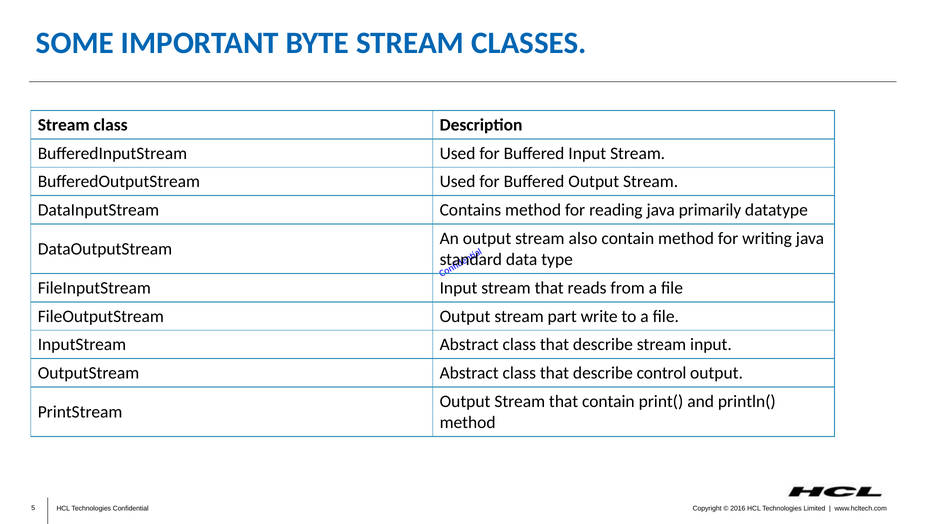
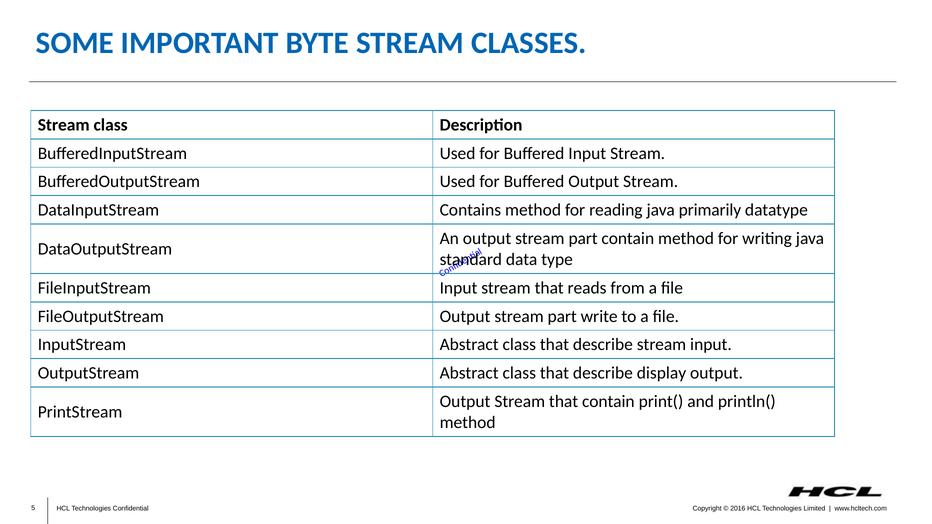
An output stream also: also -> part (583, 238)
control: control -> display (661, 373)
